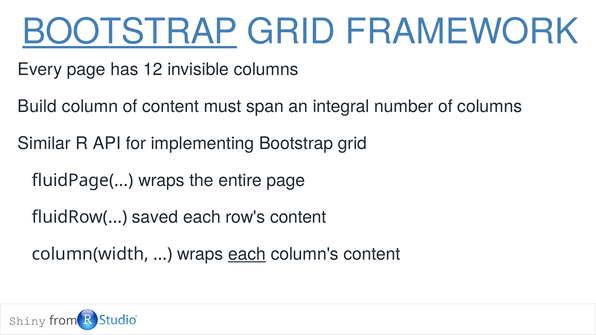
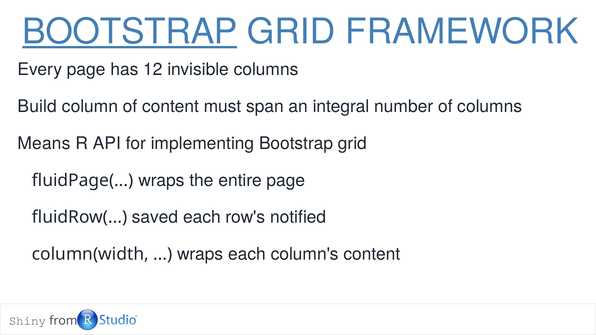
Similar: Similar -> Means (44, 143)
row's content: content -> notified (298, 217)
each underline: present -> none (247, 254)
